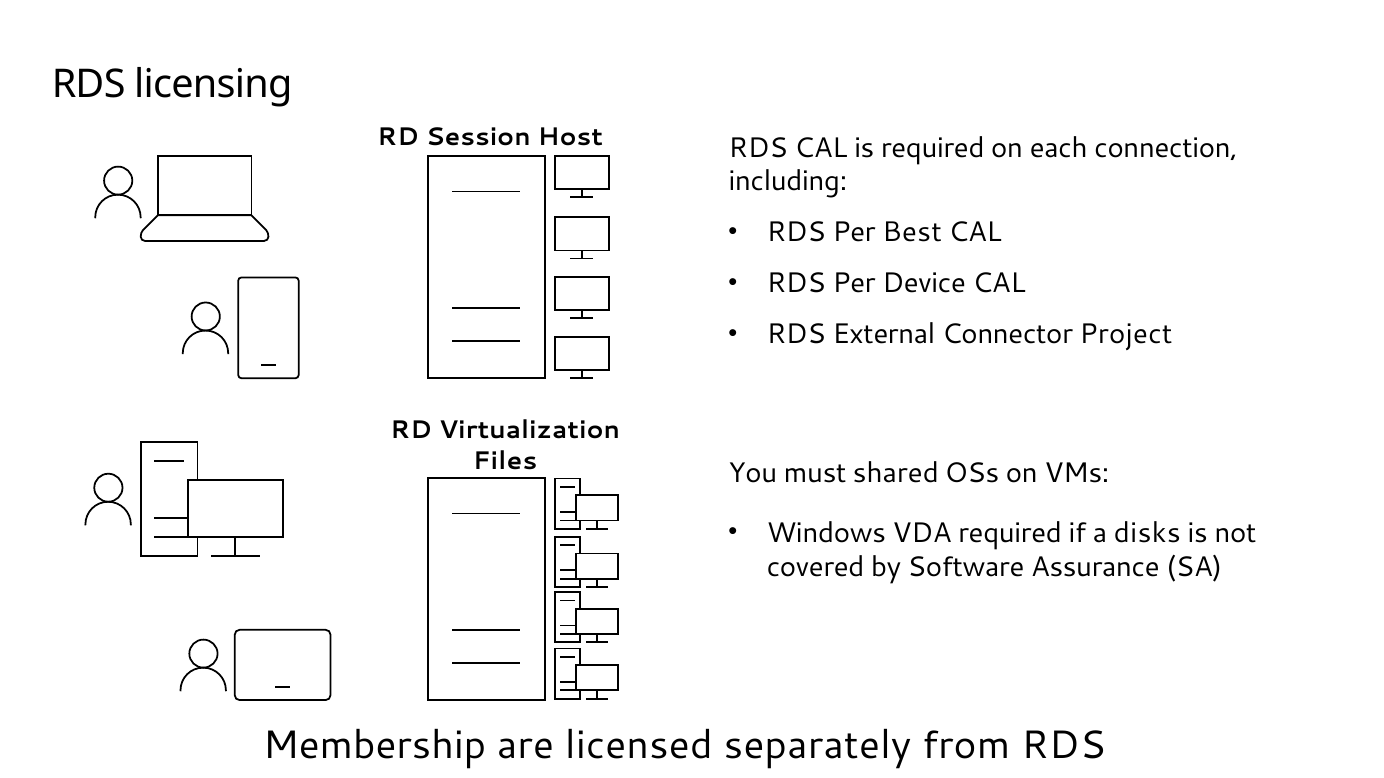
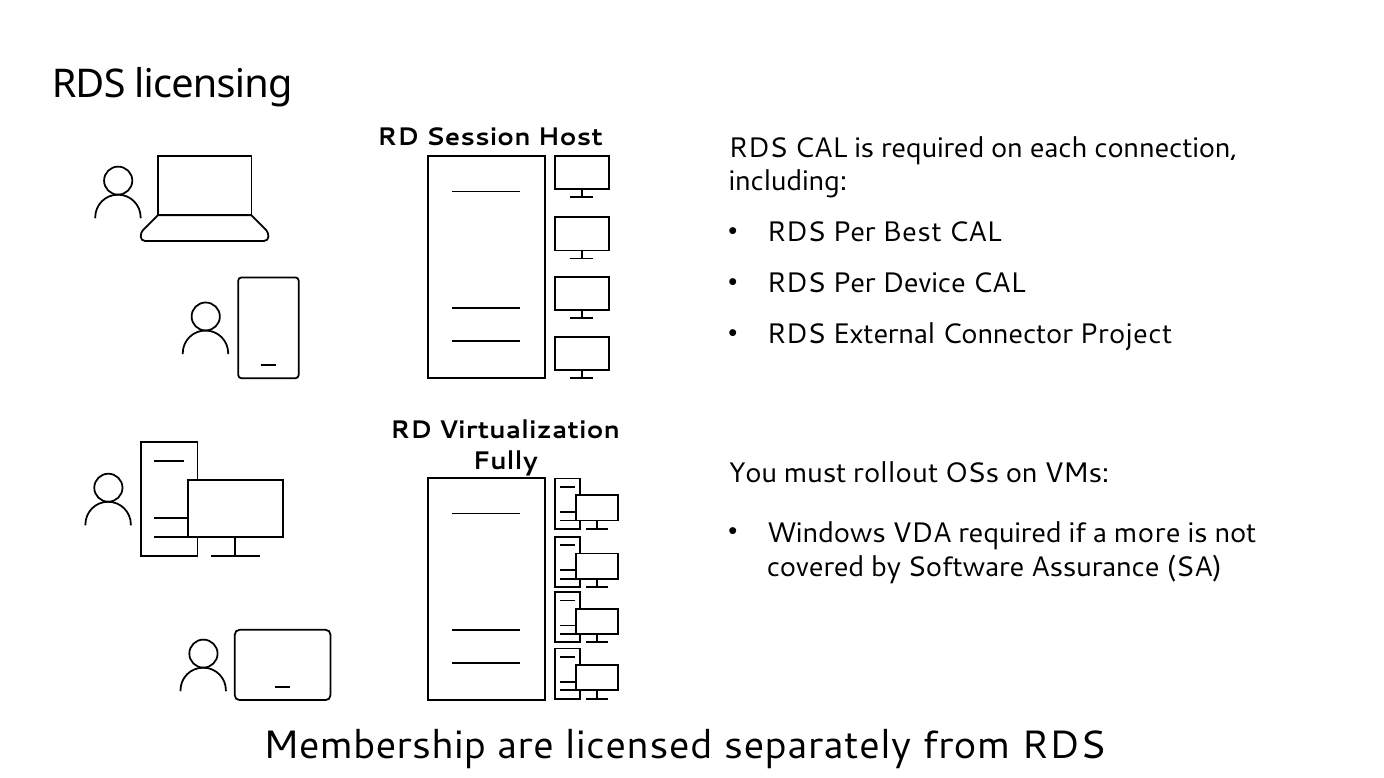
Files: Files -> Fully (505, 461)
shared: shared -> rollout (896, 474)
disks: disks -> more (1147, 533)
